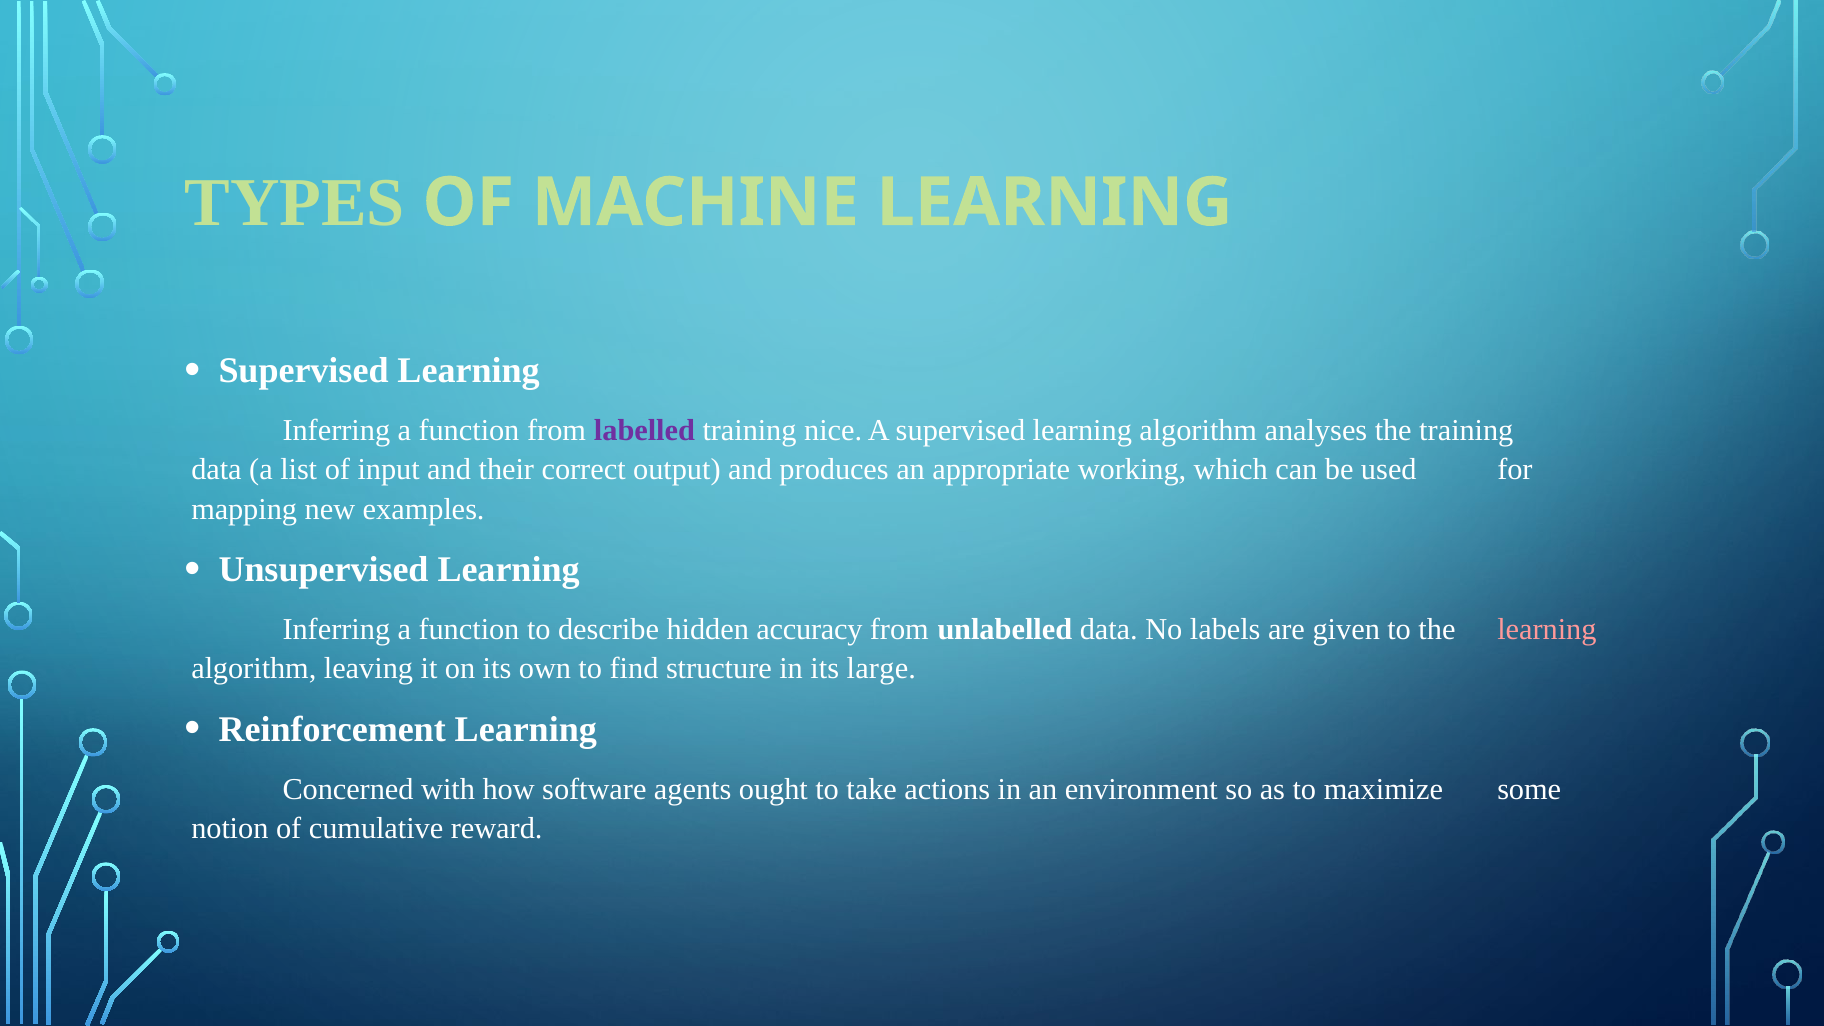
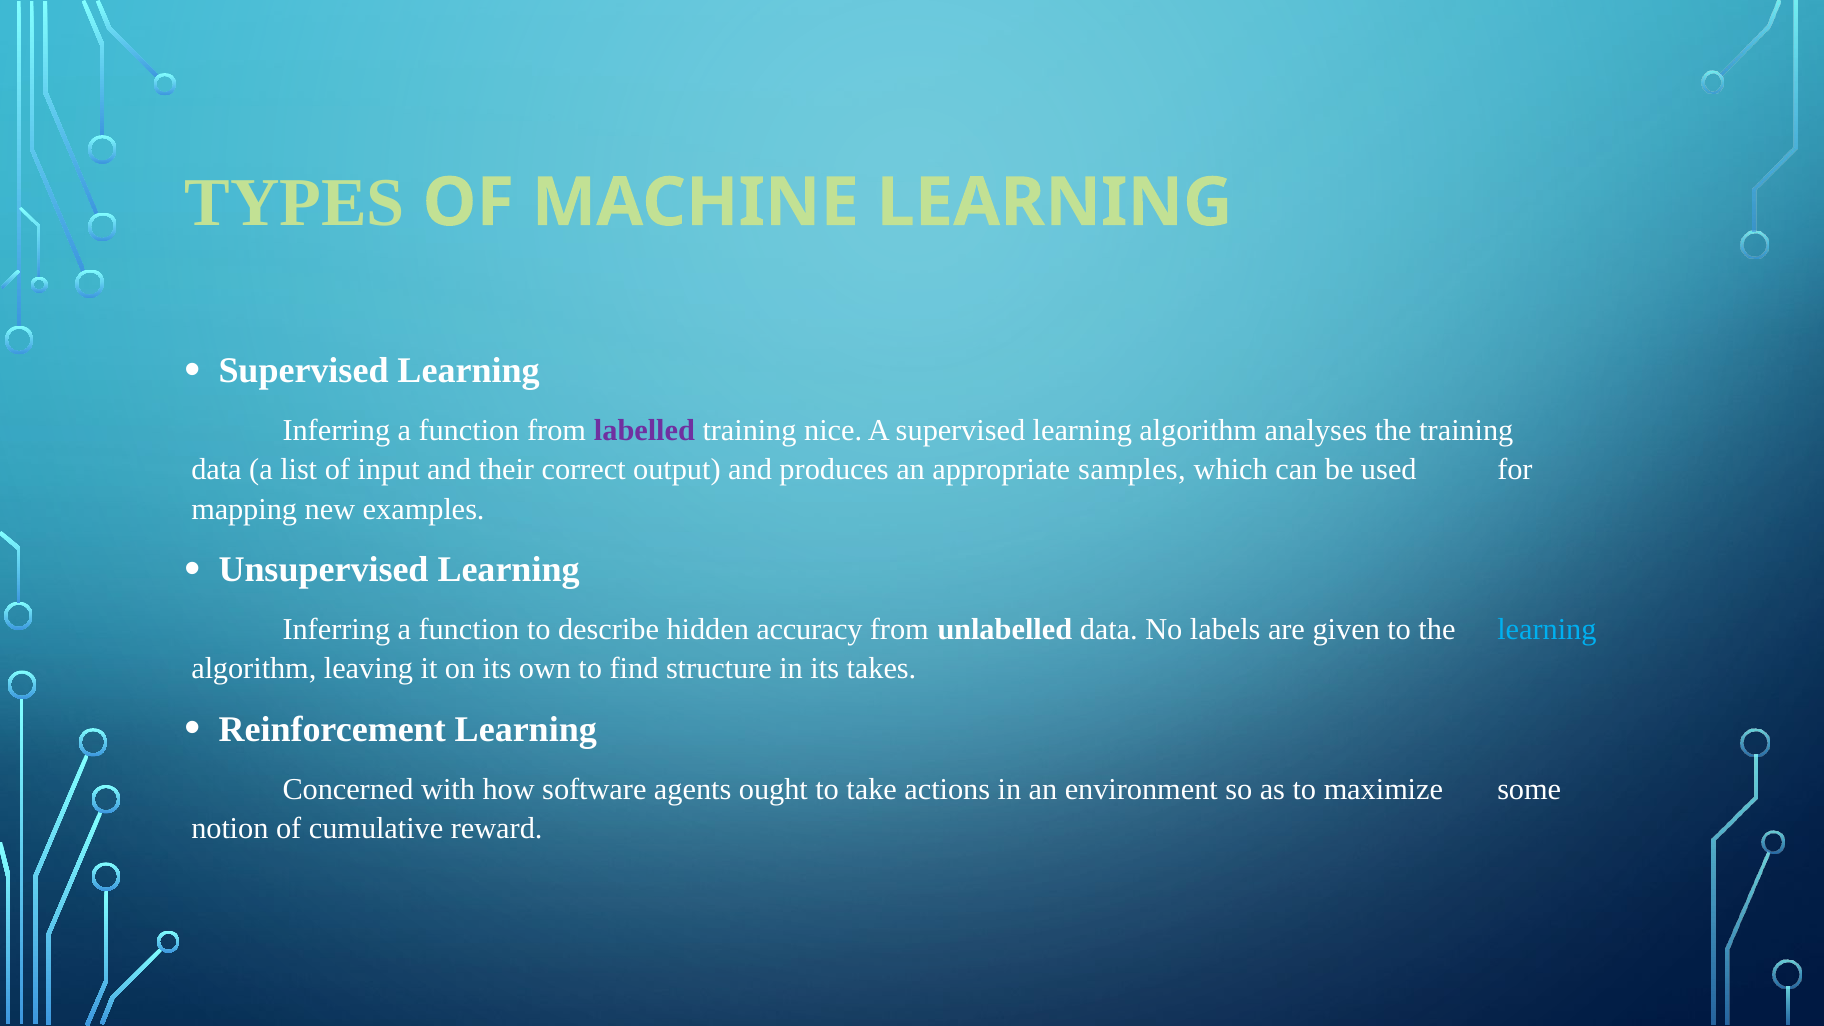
working: working -> samples (1132, 470)
learning colour: pink -> light blue (1547, 629)
large: large -> takes (881, 669)
